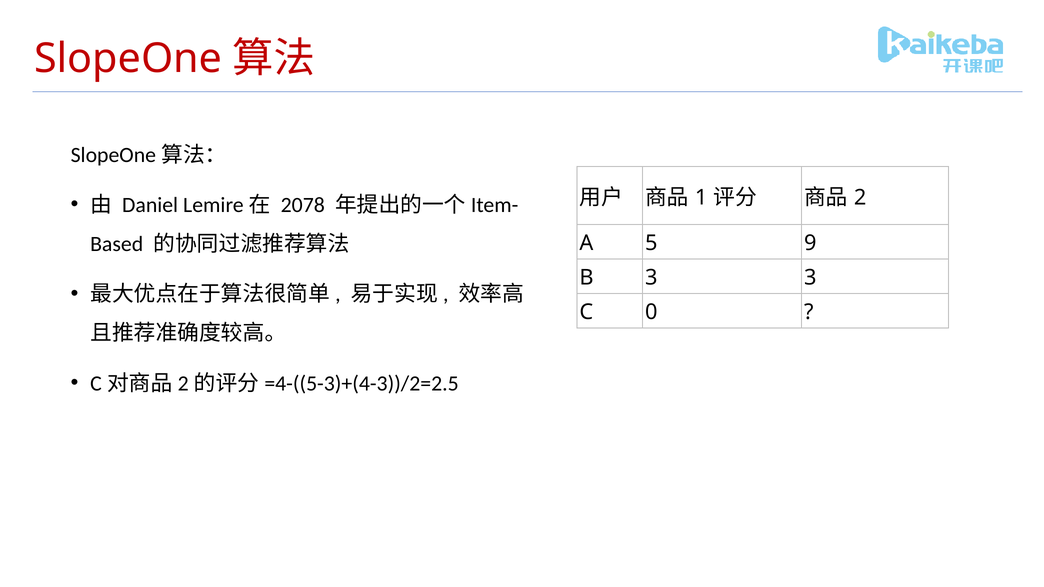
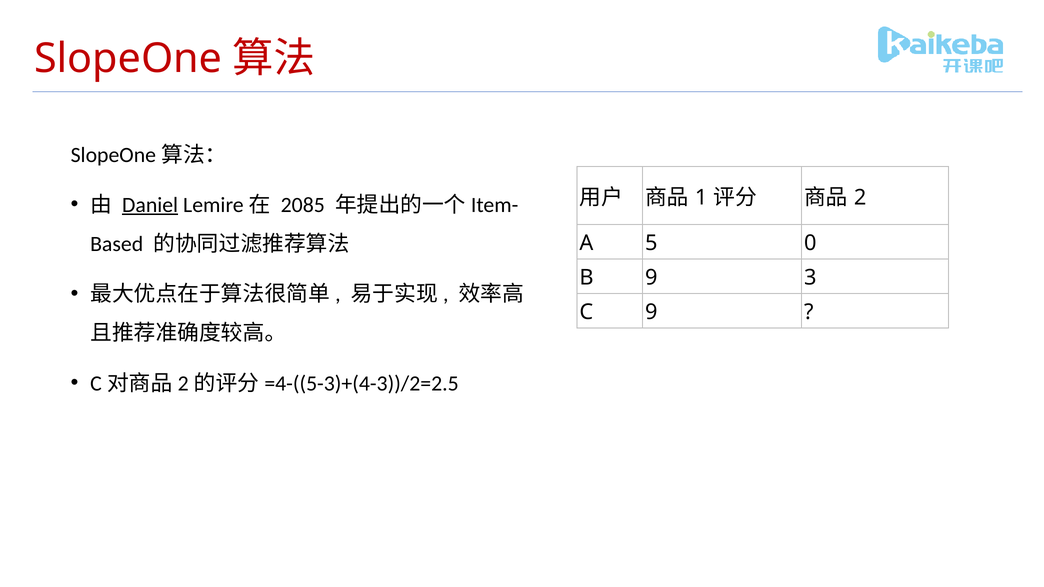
Daniel underline: none -> present (150, 205)
2078: 2078 -> 2085 (303, 205)
9: 9 -> 0 (810, 243)
B 3: 3 -> 9 (651, 278)
C 0: 0 -> 9 (651, 312)
